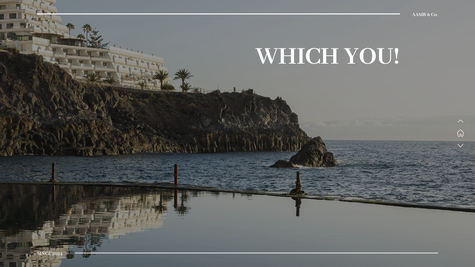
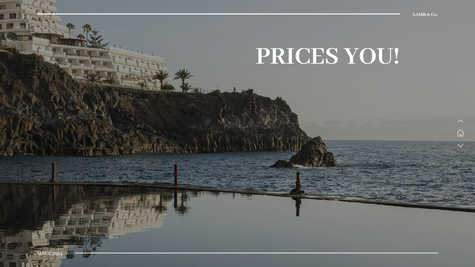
WHICH: WHICH -> PRICES (297, 55)
